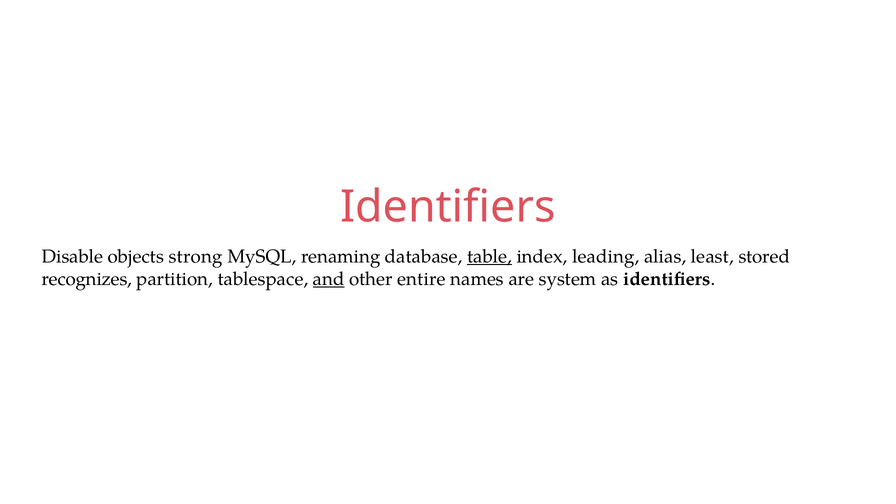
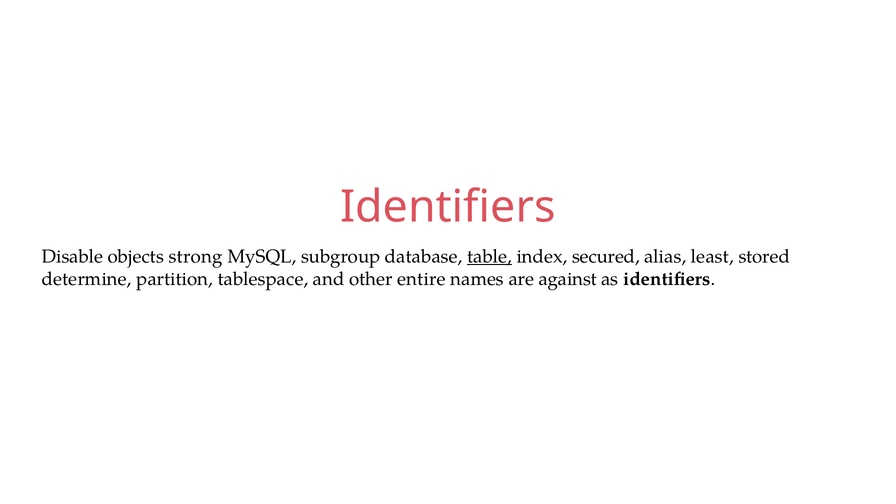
renaming: renaming -> subgroup (341, 257)
leading: leading -> secured (606, 257)
recognizes: recognizes -> determine (87, 279)
and underline: present -> none (329, 279)
system: system -> against (568, 279)
